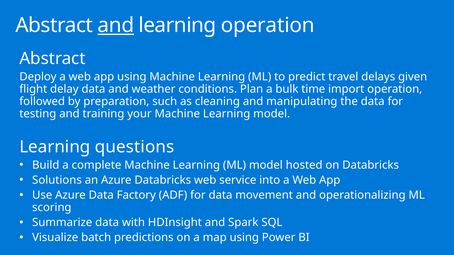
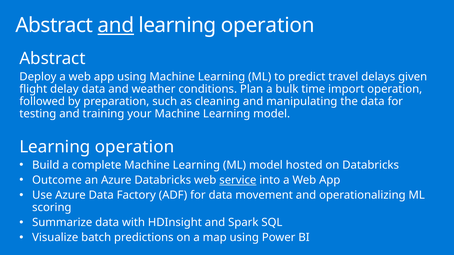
questions: questions -> operation (135, 147)
Solutions: Solutions -> Outcome (57, 180)
service underline: none -> present (238, 180)
